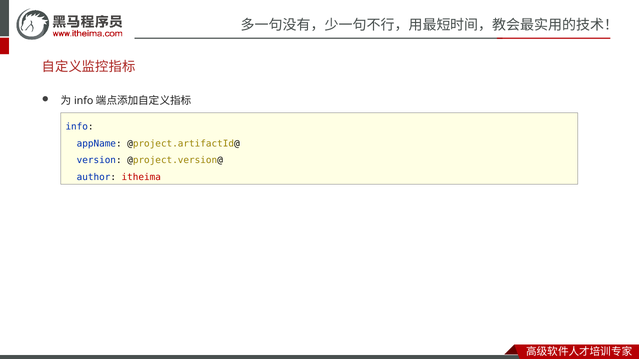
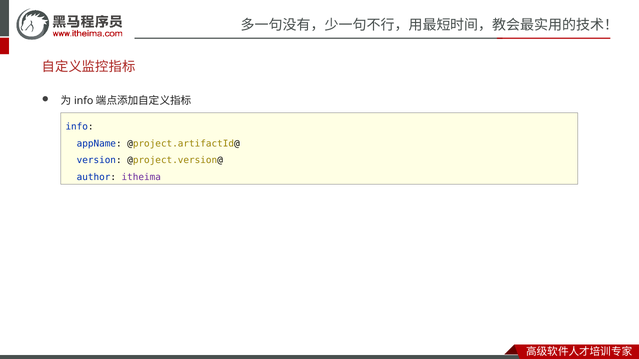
itheima colour: red -> purple (141, 177)
